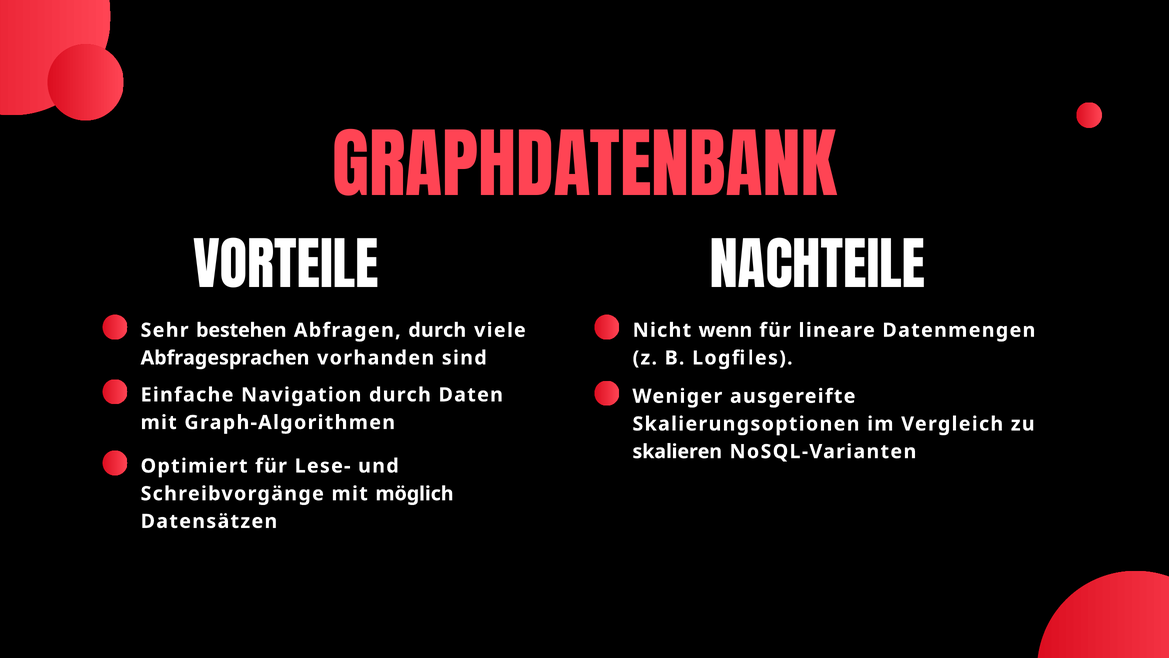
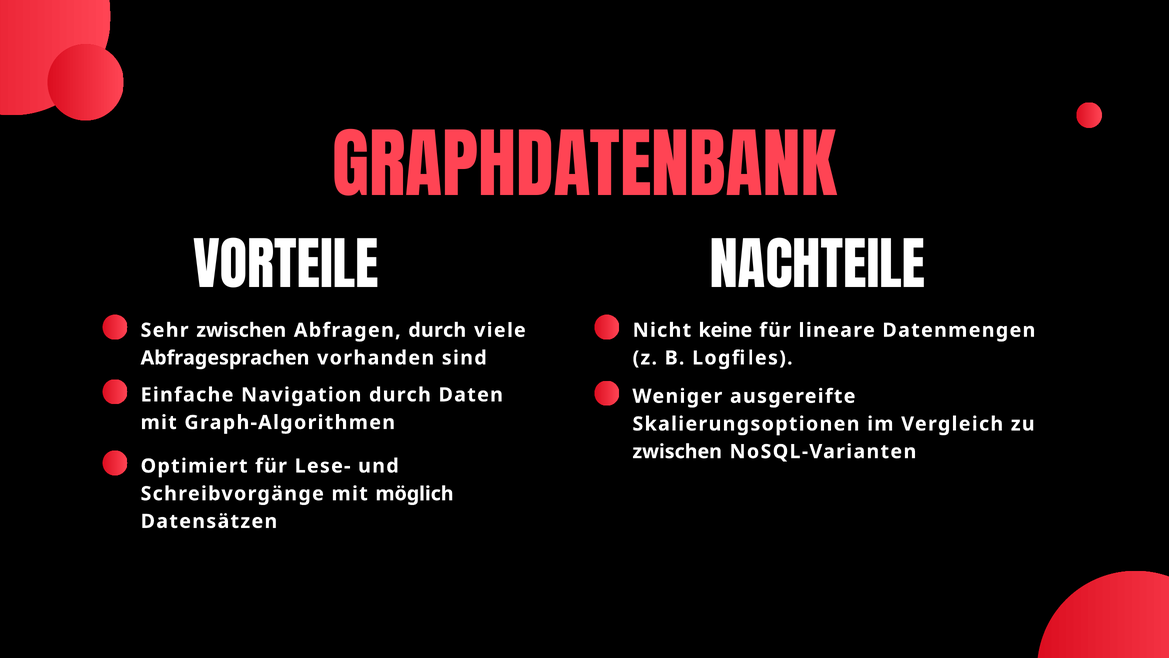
Sehr bestehen: bestehen -> zwischen (241, 330)
wenn: wenn -> keine (725, 330)
skalieren: skalieren -> zwischen (677, 451)
